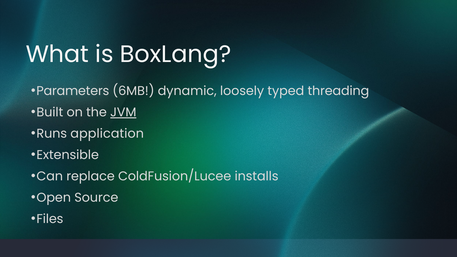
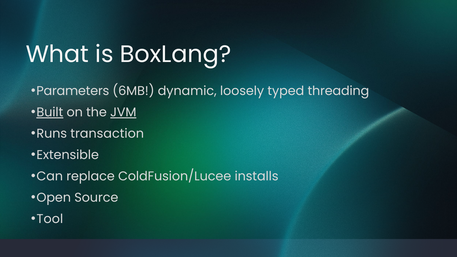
Built underline: none -> present (50, 112)
application: application -> transaction (107, 134)
Files: Files -> Tool (50, 219)
